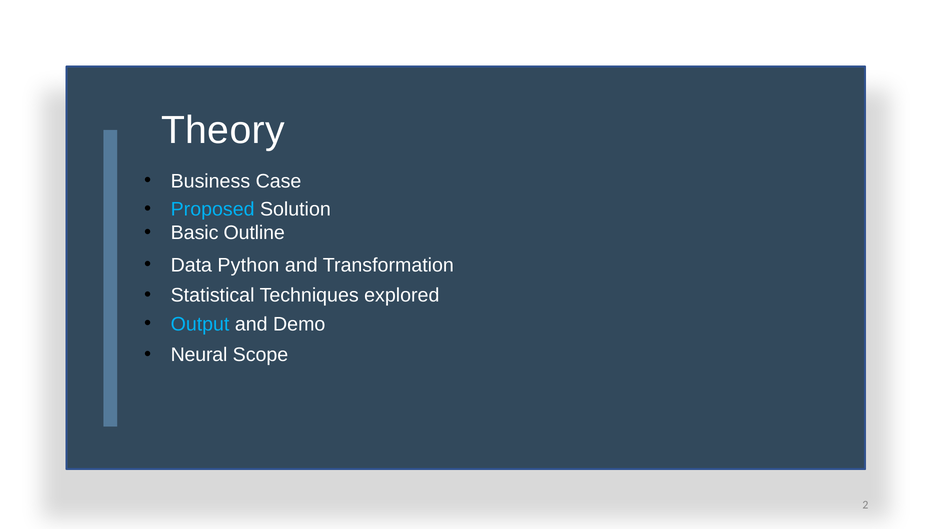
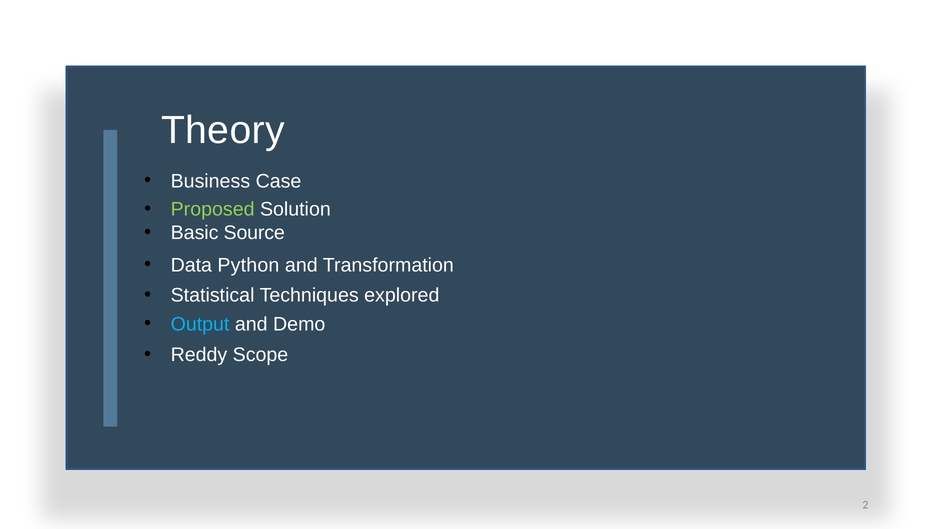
Proposed colour: light blue -> light green (213, 209)
Outline: Outline -> Source (254, 233)
Neural: Neural -> Reddy (199, 355)
